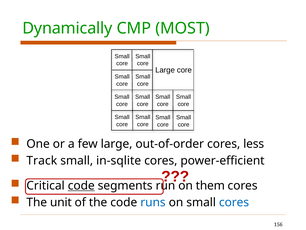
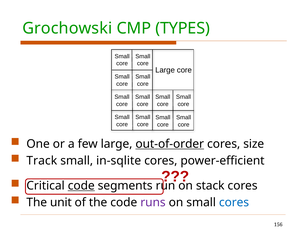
Dynamically: Dynamically -> Grochowski (67, 28)
MOST: MOST -> TYPES (183, 28)
out-of-order underline: none -> present (170, 144)
less: less -> size (254, 144)
them: them -> stack (210, 185)
runs colour: blue -> purple (153, 202)
